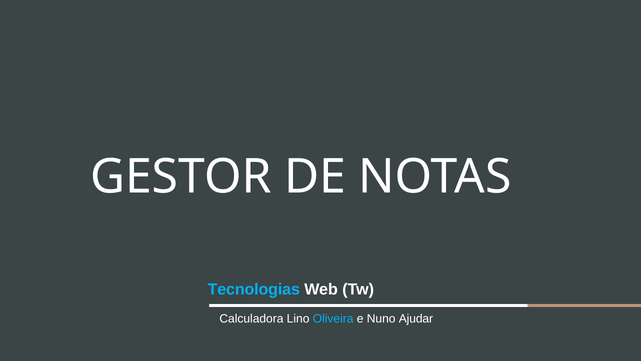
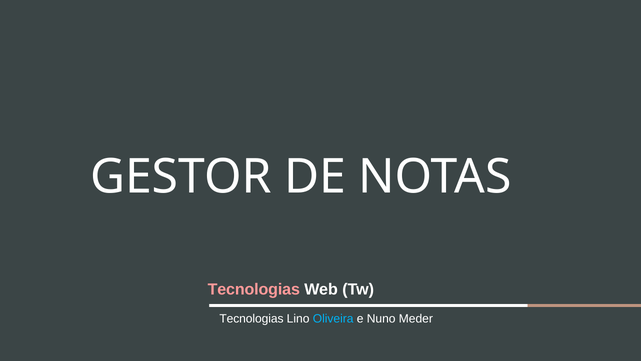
Tecnologias colour: light blue -> pink (254, 289)
Calculadora: Calculadora -> Tecnologias (251, 318)
Ajudar: Ajudar -> Meder (416, 318)
